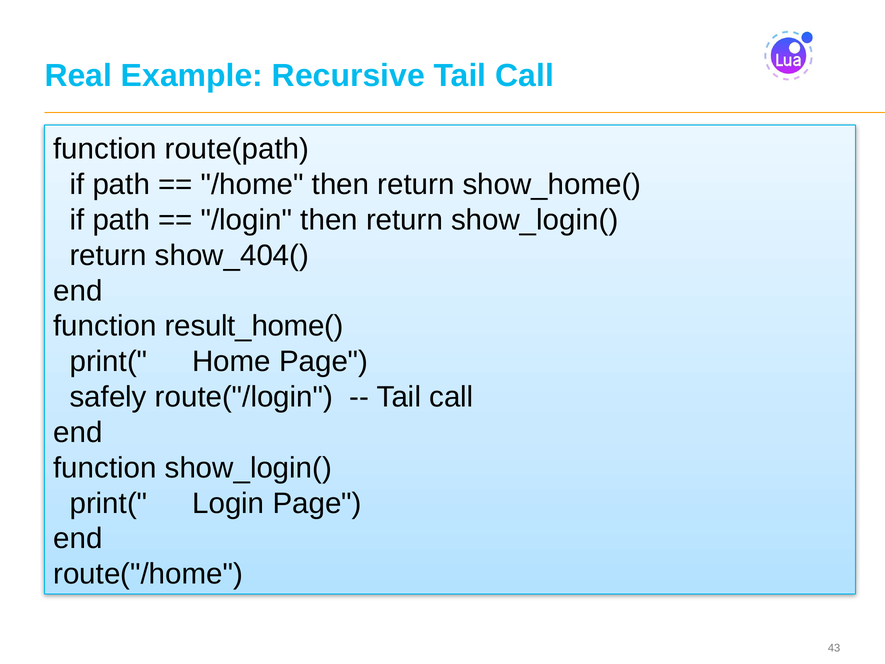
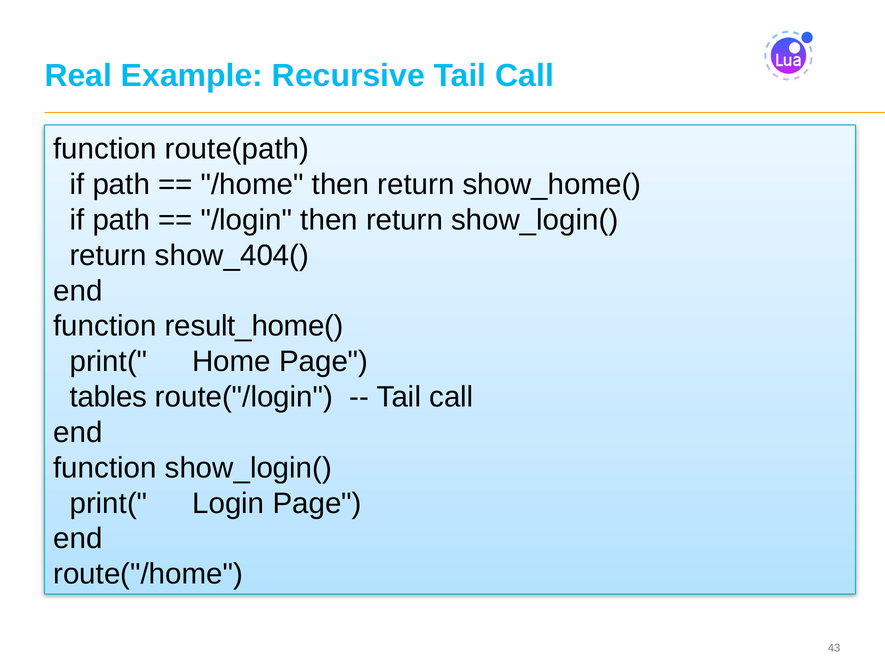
safely: safely -> tables (108, 397)
